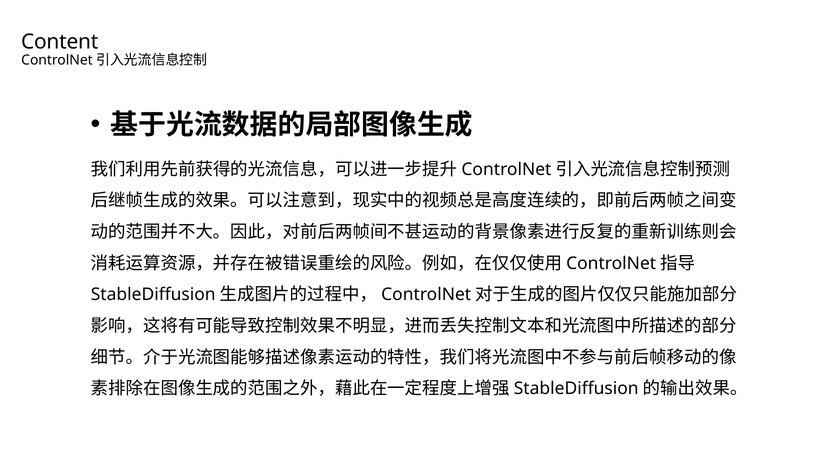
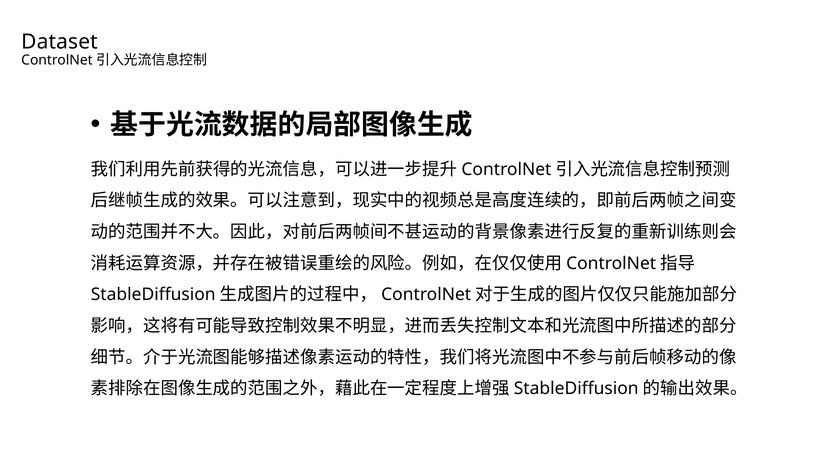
Content: Content -> Dataset (59, 42)
